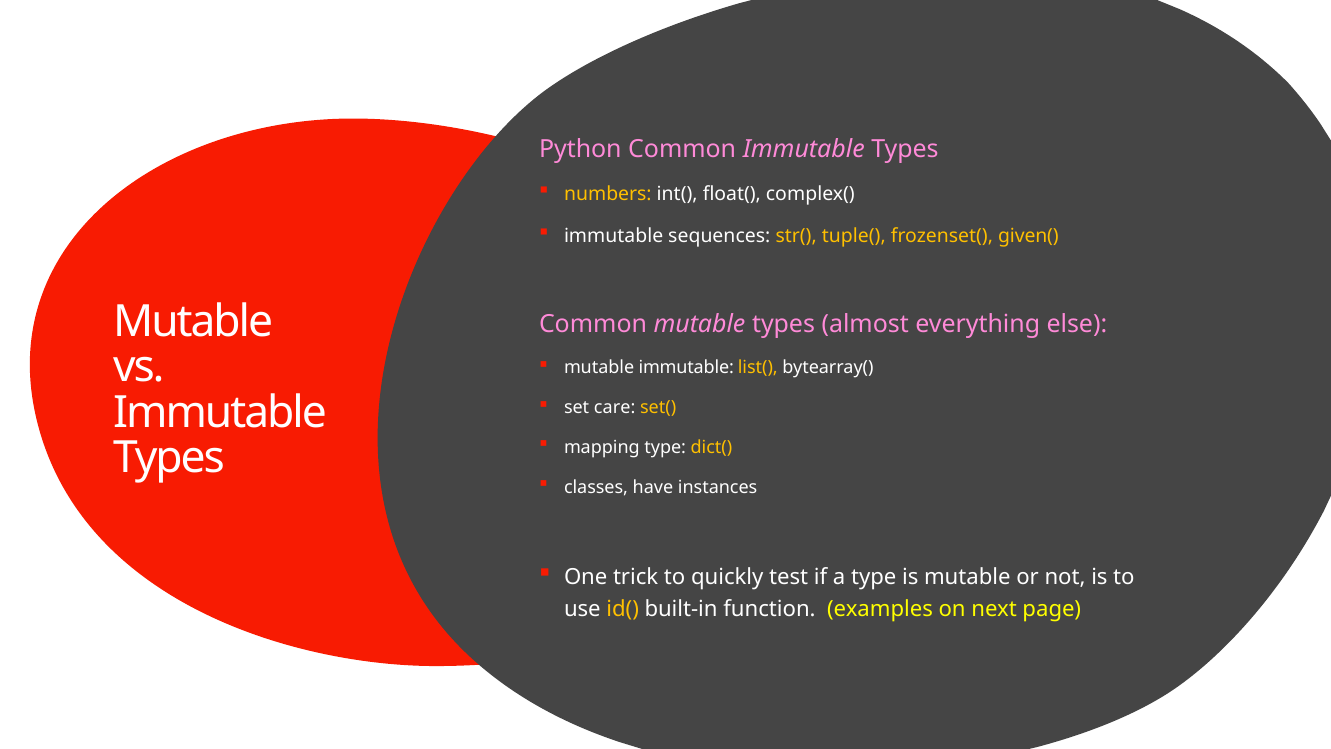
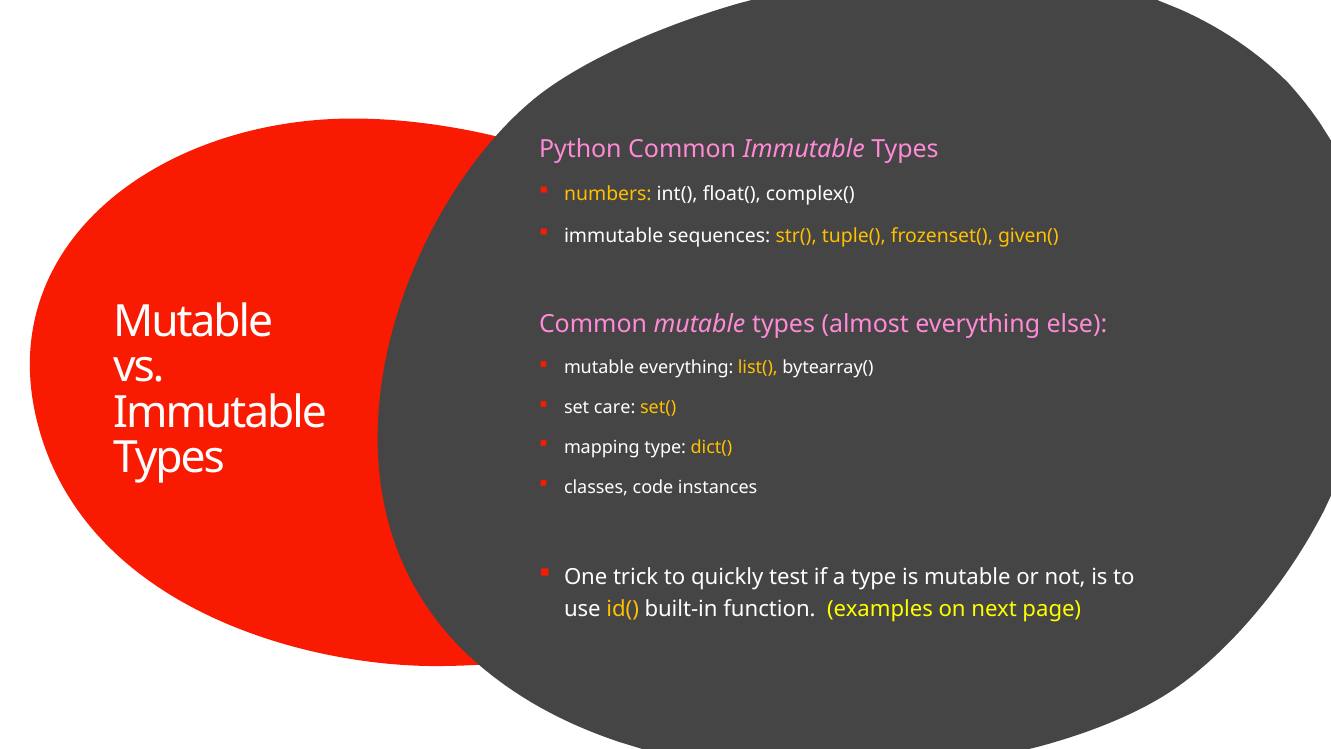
mutable immutable: immutable -> everything (686, 368)
have: have -> code (653, 487)
